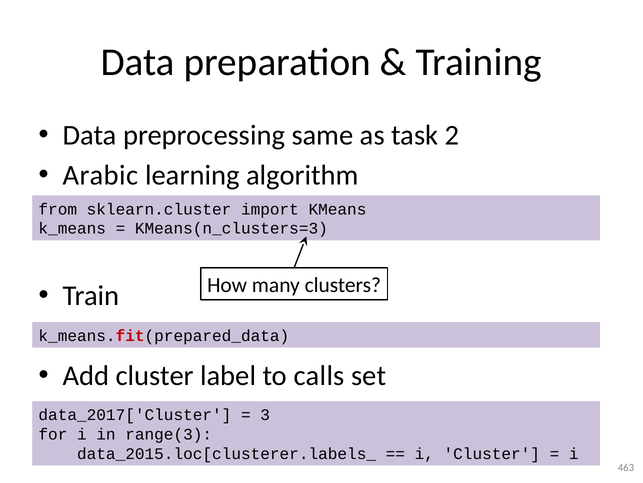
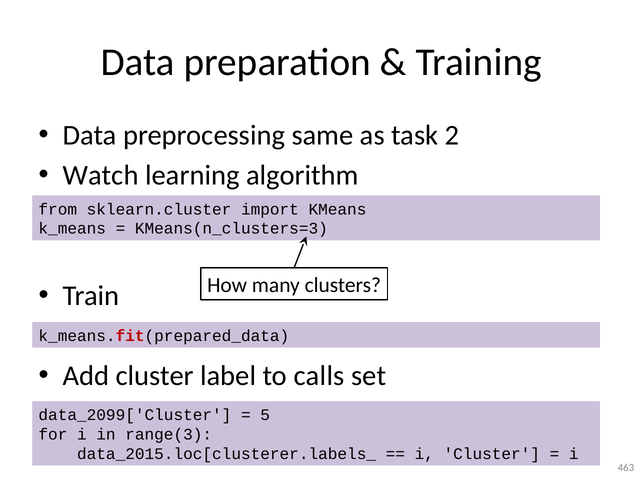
Arabic: Arabic -> Watch (101, 175)
data_2017['Cluster: data_2017['Cluster -> data_2099['Cluster (135, 415)
3: 3 -> 5 (265, 415)
